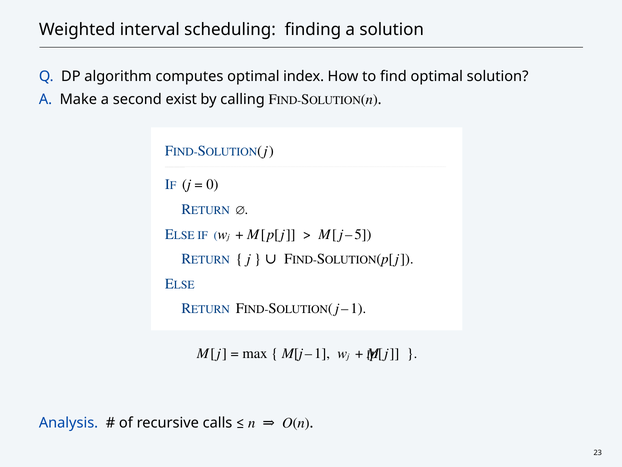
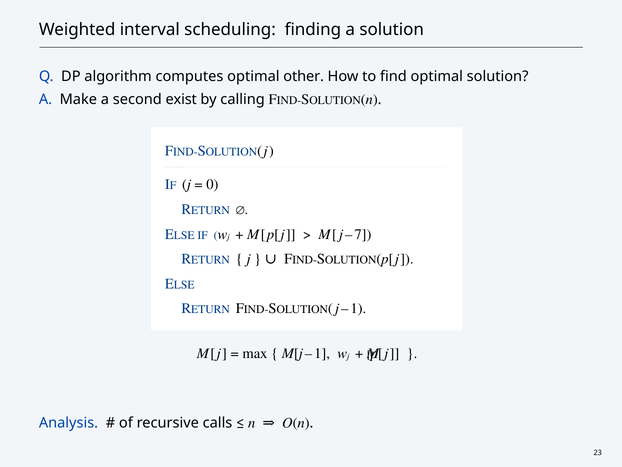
index: index -> other (304, 76)
5: 5 -> 7 (363, 234)
